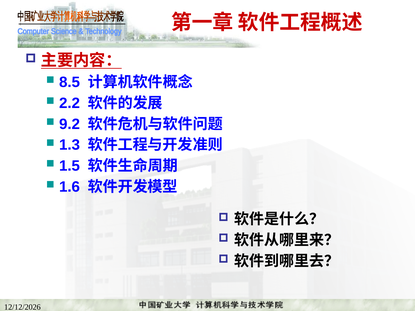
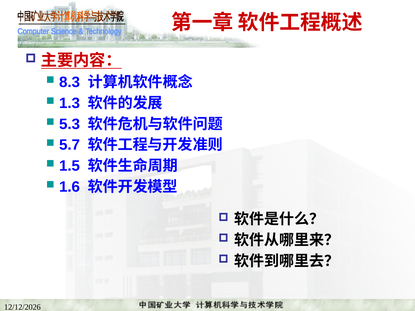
8.5: 8.5 -> 8.3 (70, 82)
2.2: 2.2 -> 1.3 (70, 103)
9.2: 9.2 -> 5.3 (70, 124)
1.3: 1.3 -> 5.7 (70, 145)
